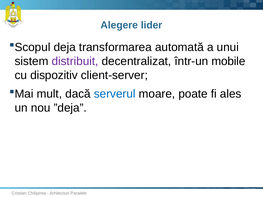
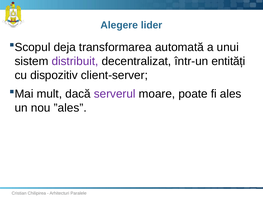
mobile: mobile -> entități (228, 61)
serverul colour: blue -> purple (115, 94)
”deja: ”deja -> ”ales (70, 108)
